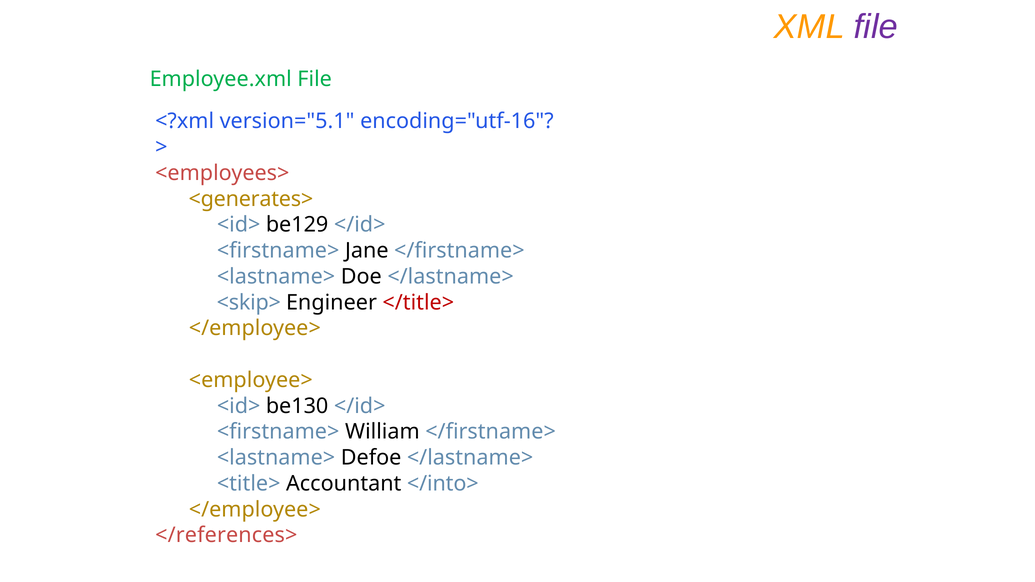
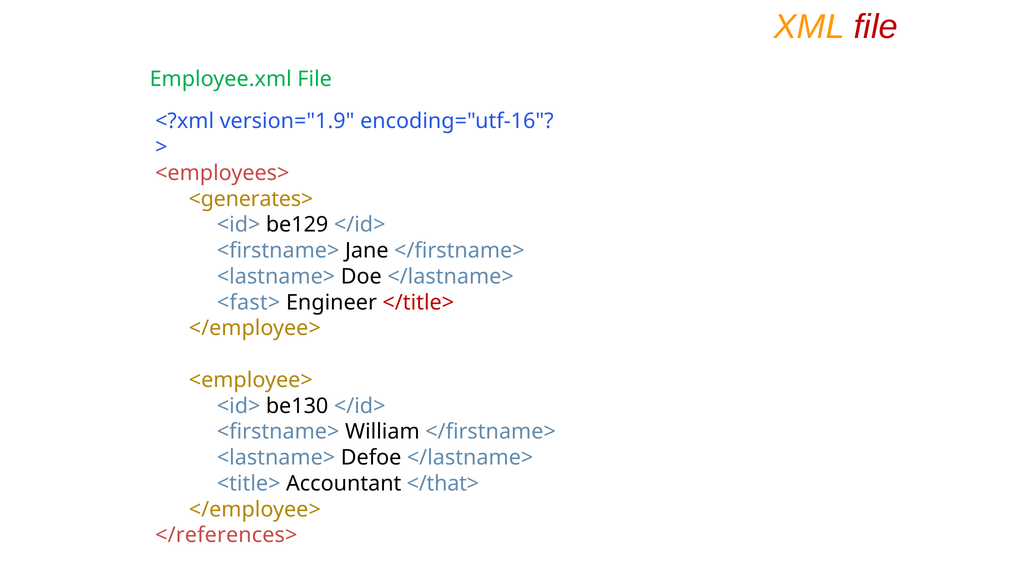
file colour: purple -> red (876, 27)
version="5.1: version="5.1 -> version="1.9 (287, 121)
<skip>: <skip> -> <fast> (249, 303)
</into>: </into> -> </that> (443, 484)
